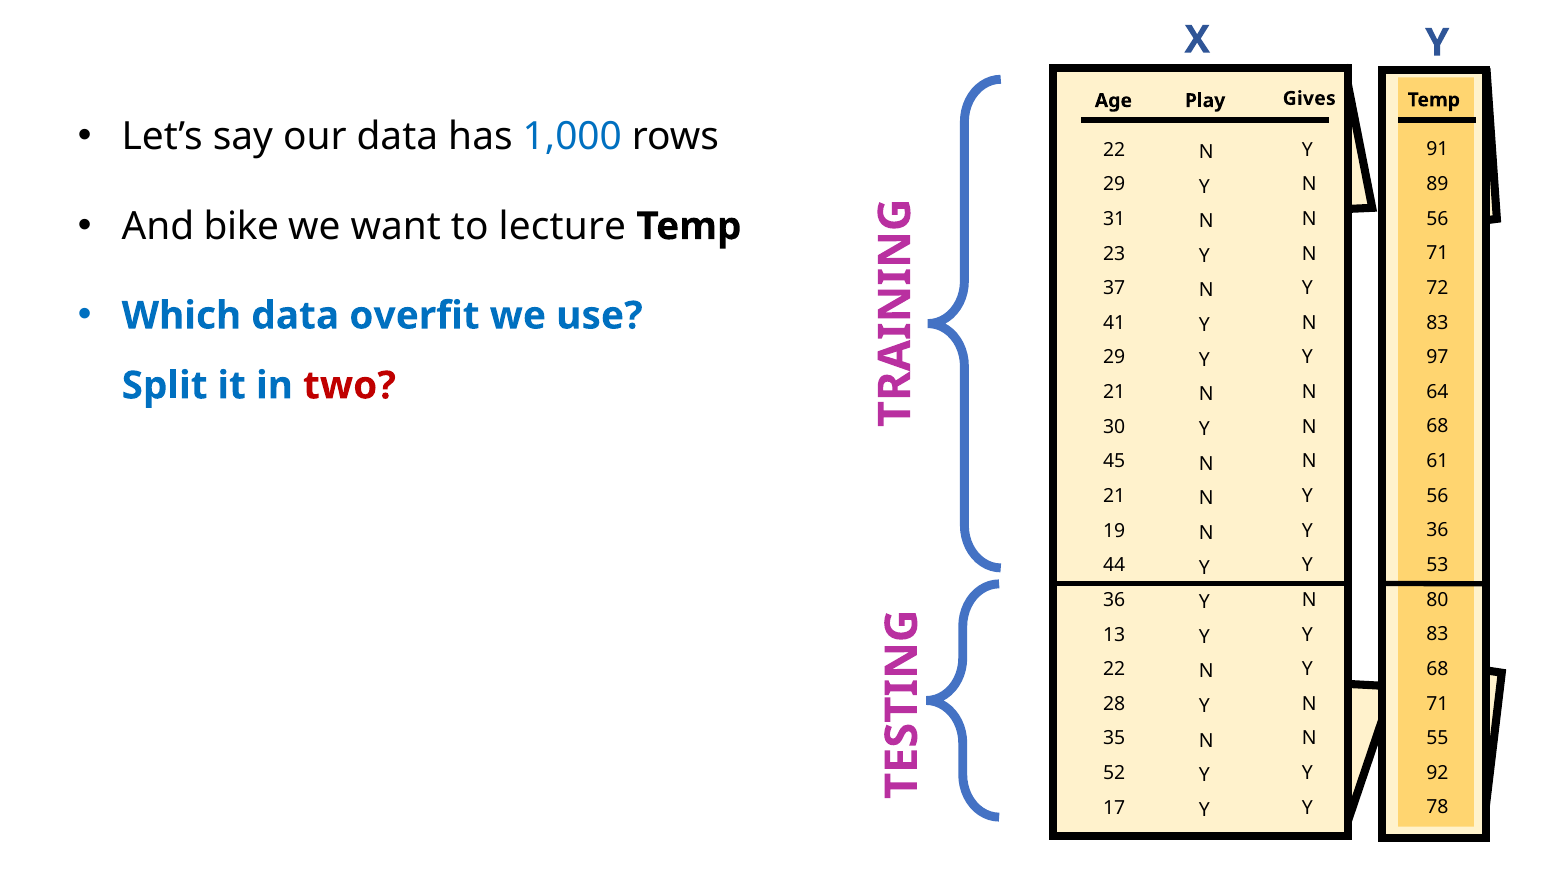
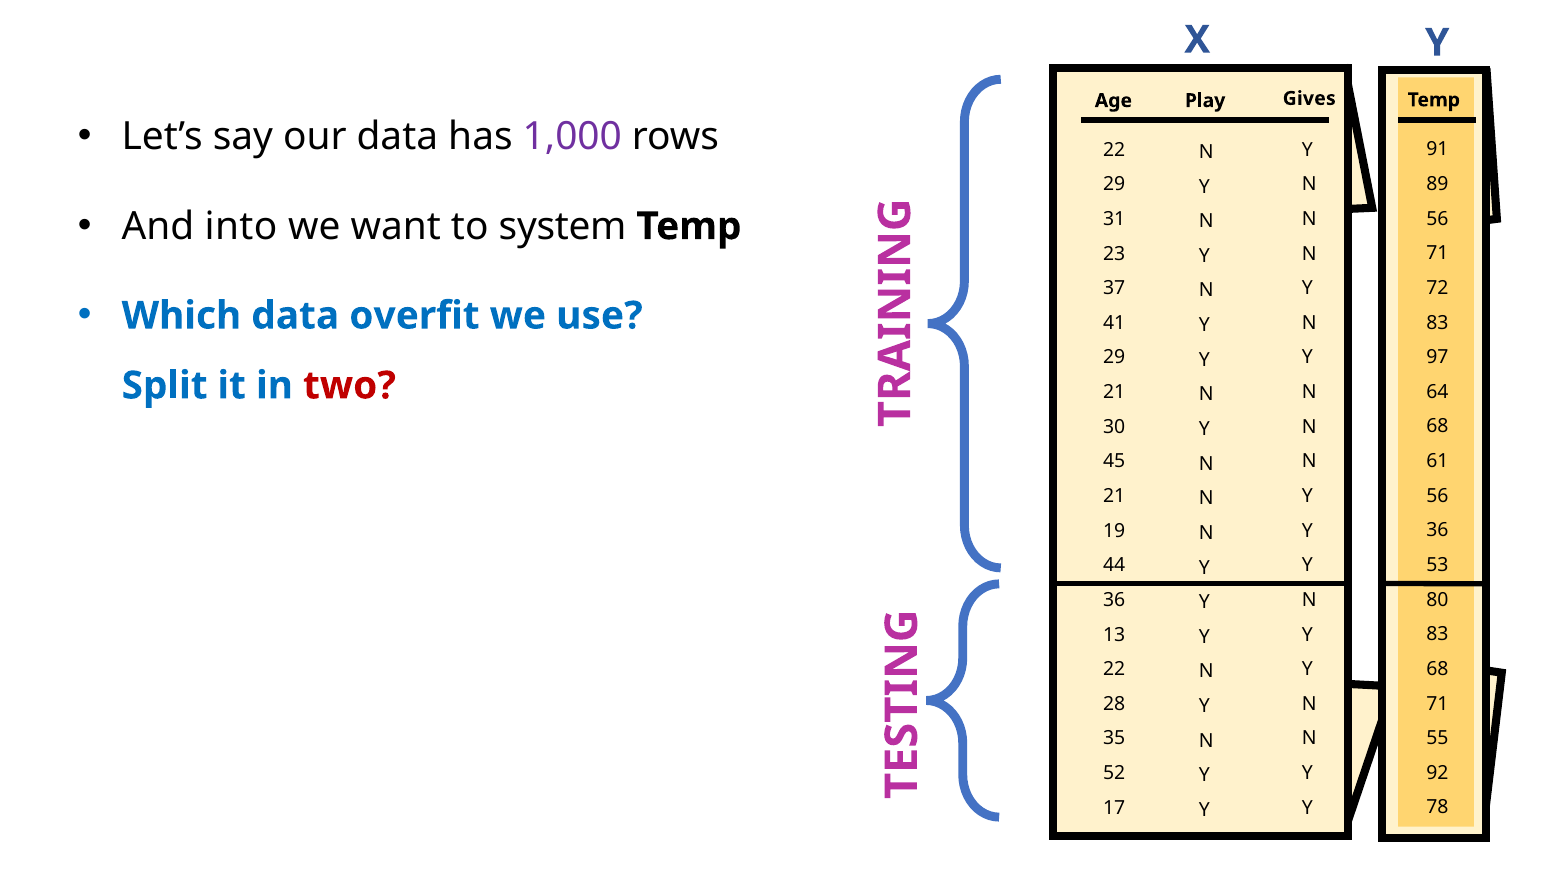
1,000 colour: blue -> purple (572, 137)
bike: bike -> into (241, 226)
lecture: lecture -> system (563, 226)
